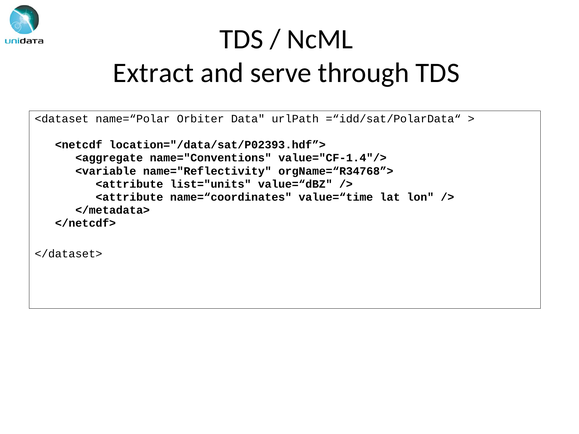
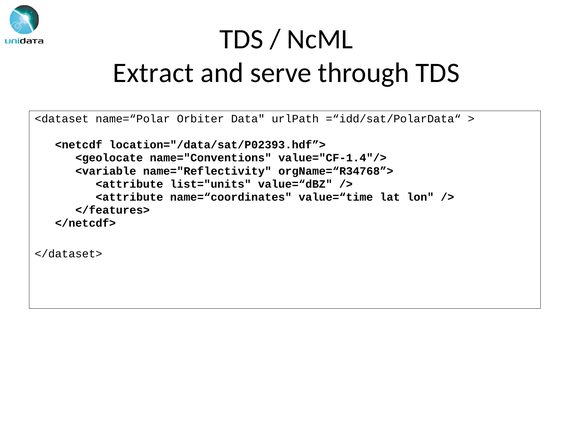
<aggregate: <aggregate -> <geolocate (109, 158)
</metadata>: </metadata> -> </features> (113, 210)
